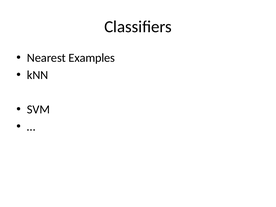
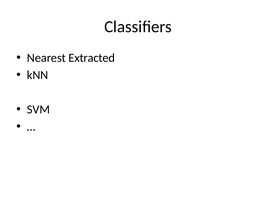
Examples: Examples -> Extracted (92, 58)
